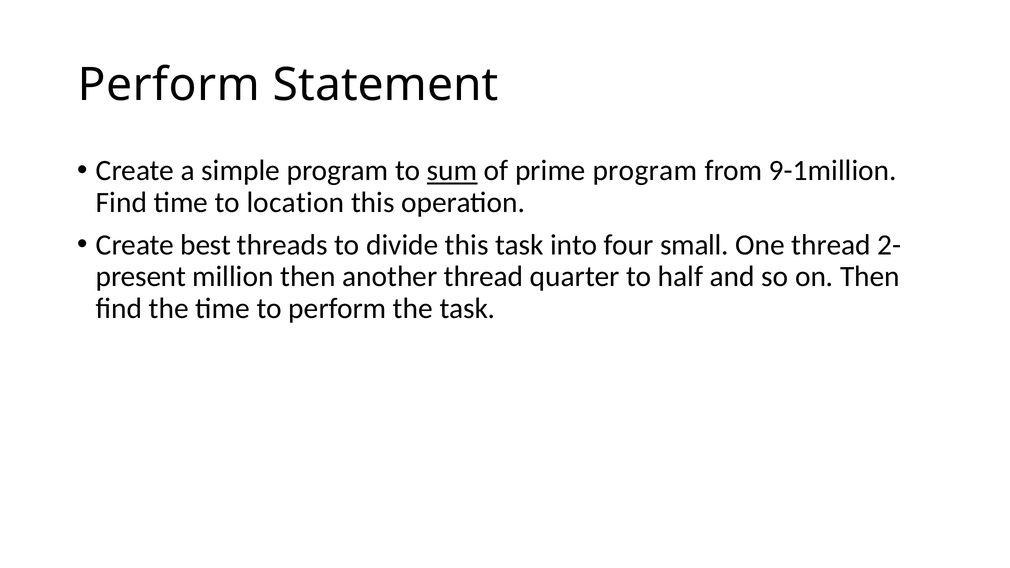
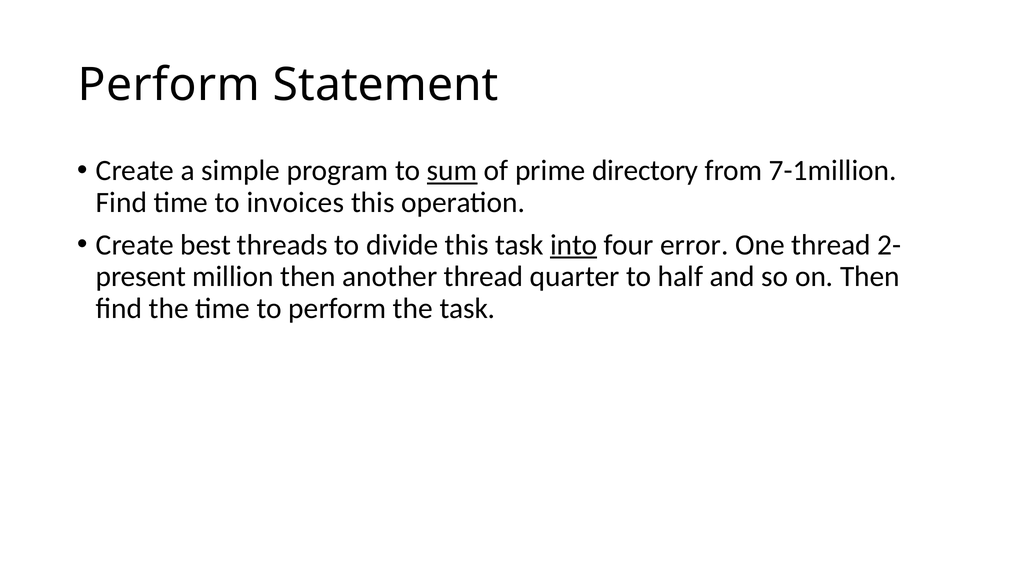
prime program: program -> directory (645, 171)
9-1million: 9-1million -> 7-1million (833, 171)
location: location -> invoices (295, 203)
into underline: none -> present (574, 245)
small: small -> error (694, 245)
